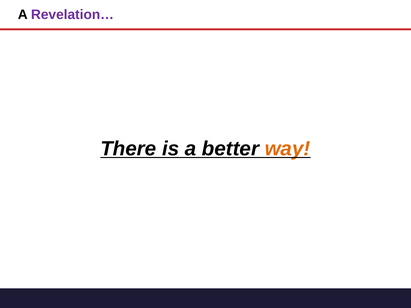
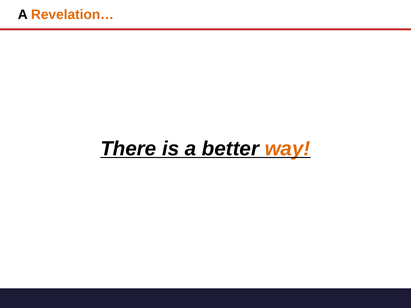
Revelation… colour: purple -> orange (72, 15)
